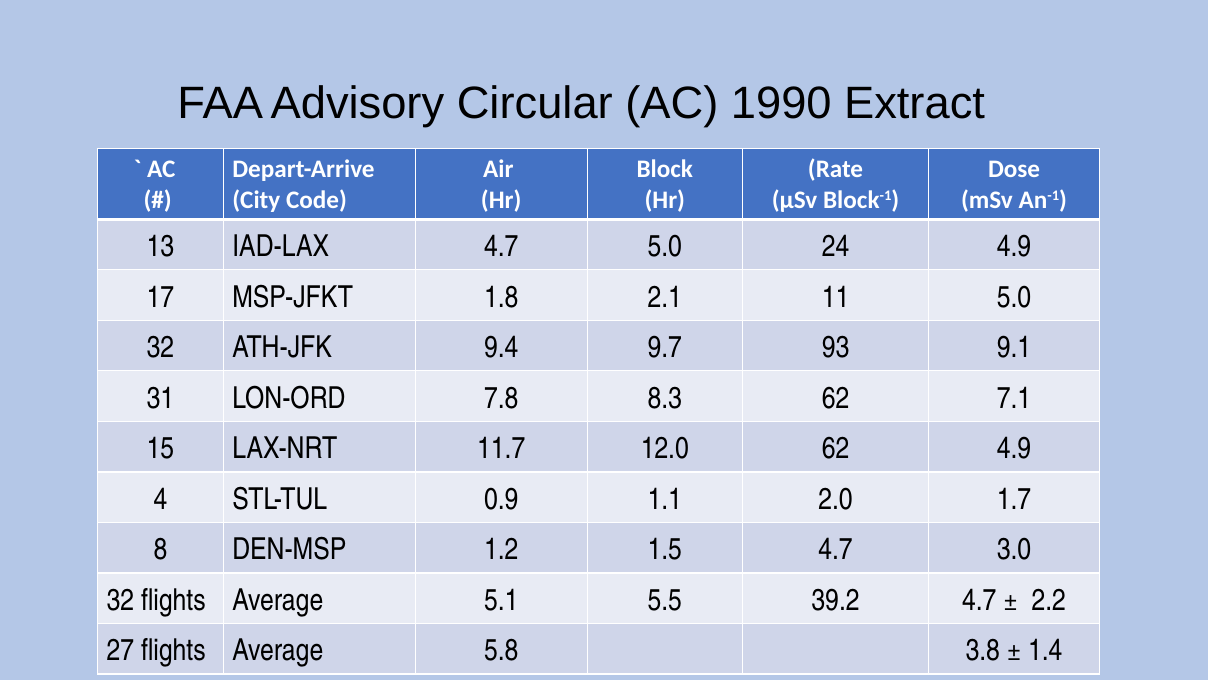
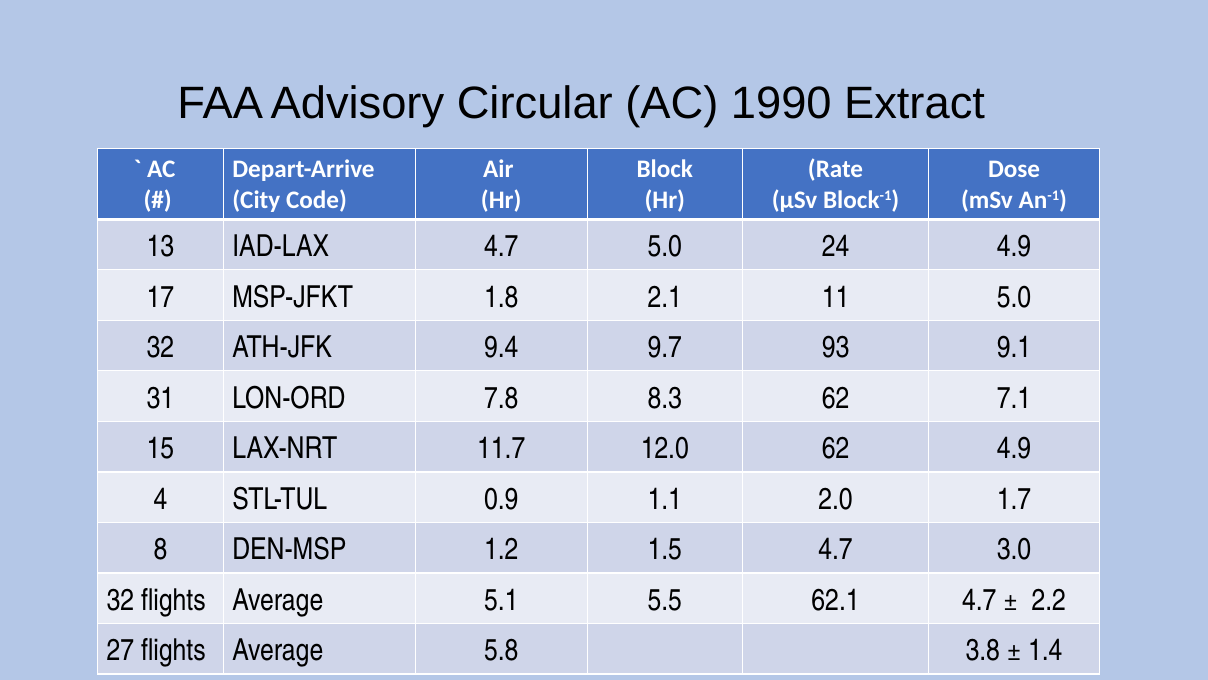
39.2: 39.2 -> 62.1 (836, 600)
